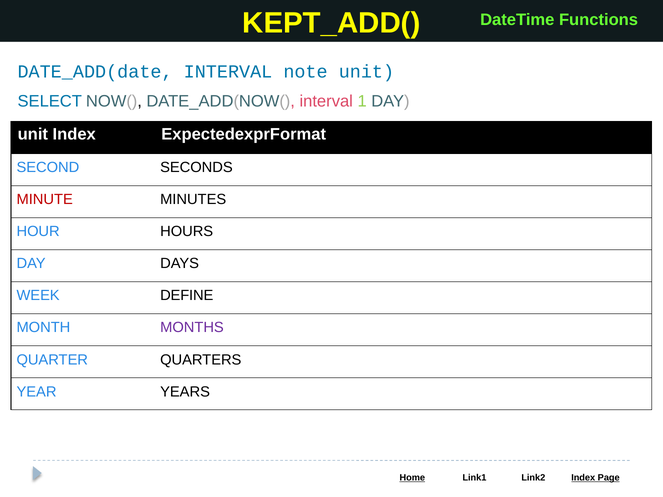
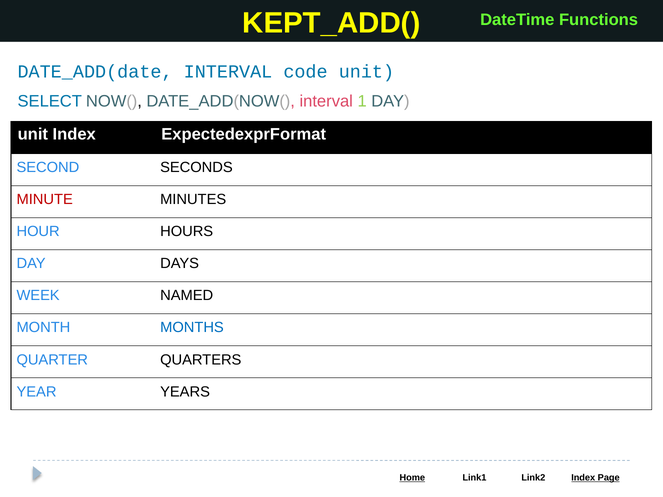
note: note -> code (305, 72)
DEFINE: DEFINE -> NAMED (187, 296)
MONTHS colour: purple -> blue (192, 328)
